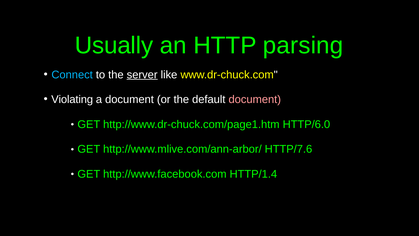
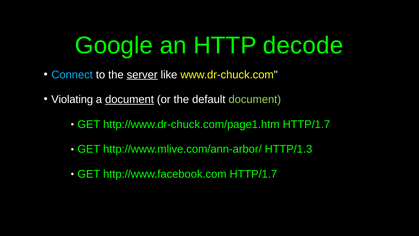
Usually: Usually -> Google (114, 45)
parsing: parsing -> decode (303, 45)
document underline: none -> present (130, 99)
document colour: pink -> light green (255, 99)
http://www.dr-chuck.com/page1.htm HTTP/6.0: HTTP/6.0 -> HTTP/1.7 (306, 124)
HTTP/7.6: HTTP/7.6 -> HTTP/1.3 (288, 149)
http://www.facebook.com HTTP/1.4: HTTP/1.4 -> HTTP/1.7 (253, 174)
